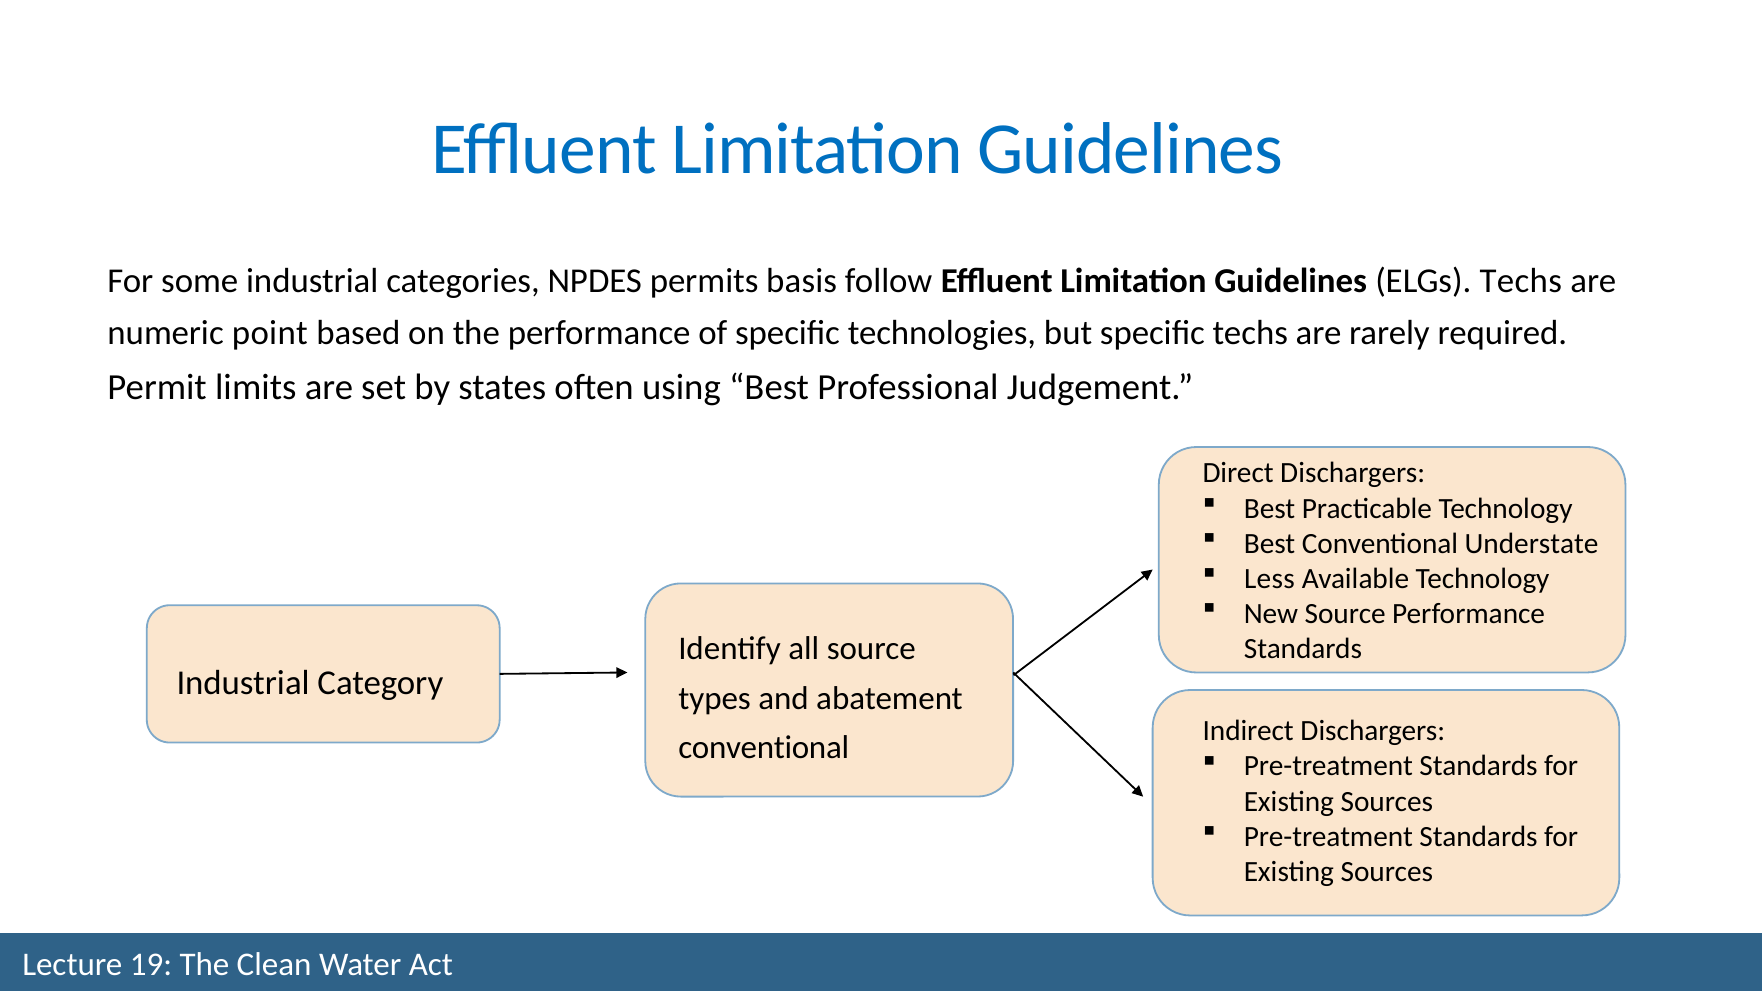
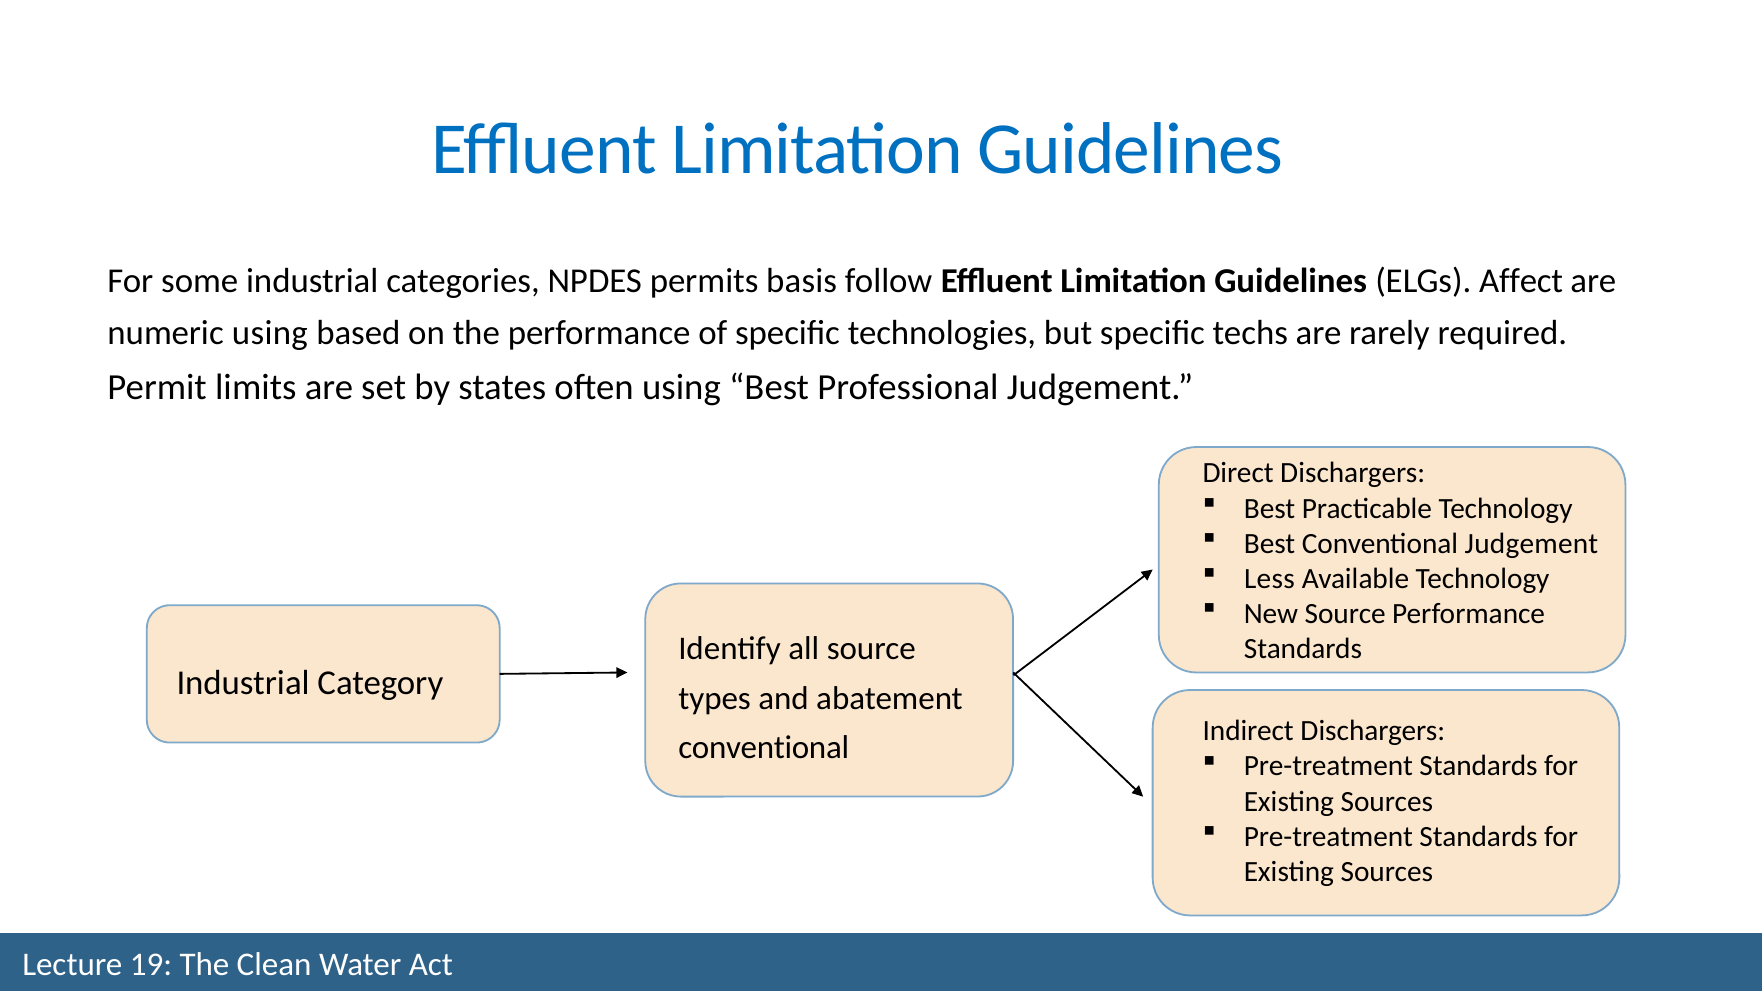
ELGs Techs: Techs -> Affect (1521, 281)
numeric point: point -> using (270, 333)
Conventional Understate: Understate -> Judgement (1531, 544)
